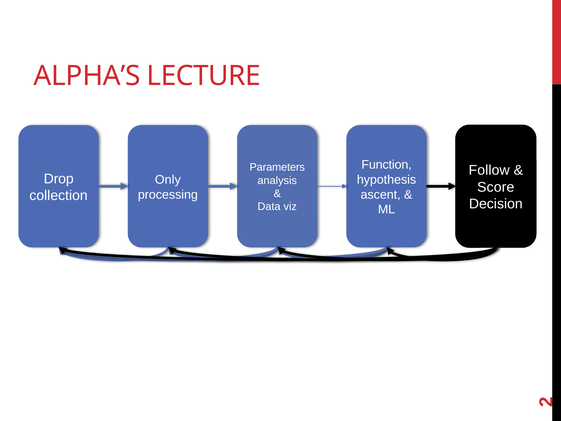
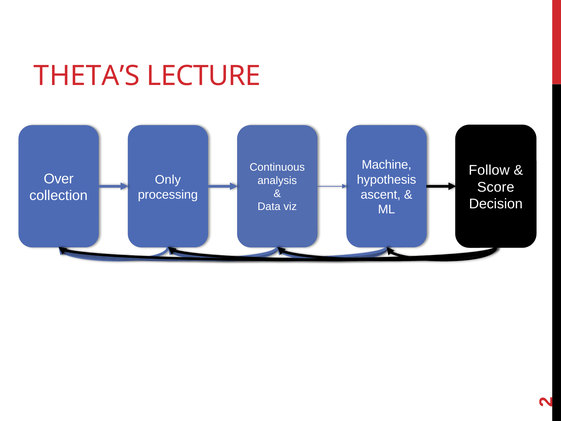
ALPHA’S: ALPHA’S -> THETA’S (87, 76)
Function: Function -> Machine (387, 165)
Parameters: Parameters -> Continuous (277, 167)
Drop: Drop -> Over (59, 179)
